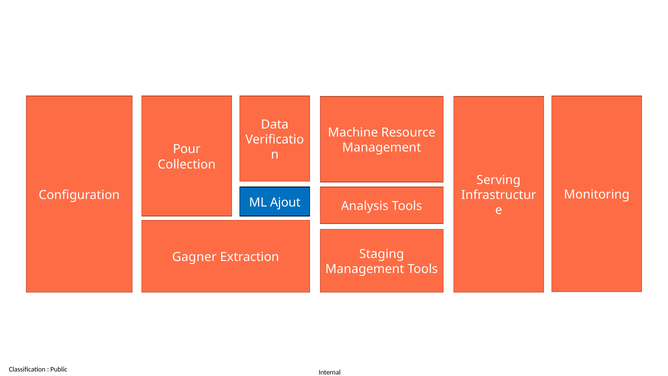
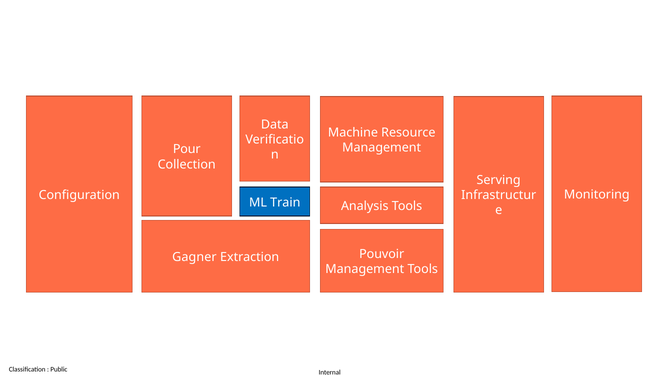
Ajout: Ajout -> Train (285, 202)
Staging: Staging -> Pouvoir (382, 254)
